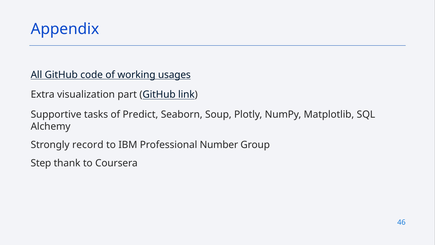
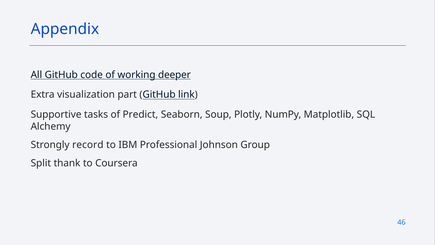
usages: usages -> deeper (174, 75)
Number: Number -> Johnson (219, 145)
Step: Step -> Split (41, 163)
